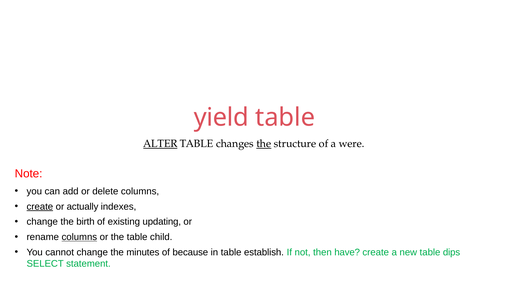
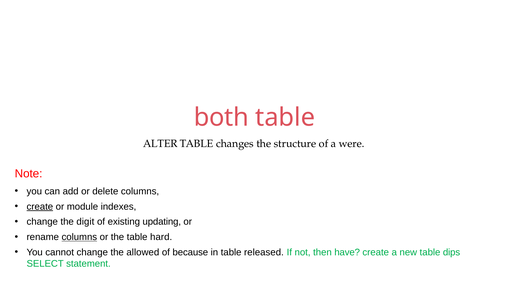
yield: yield -> both (221, 118)
ALTER underline: present -> none (160, 144)
the underline: present -> none (264, 144)
actually: actually -> module (82, 207)
birth: birth -> digit (85, 222)
child: child -> hard (161, 237)
minutes: minutes -> allowed (143, 253)
establish: establish -> released (264, 253)
